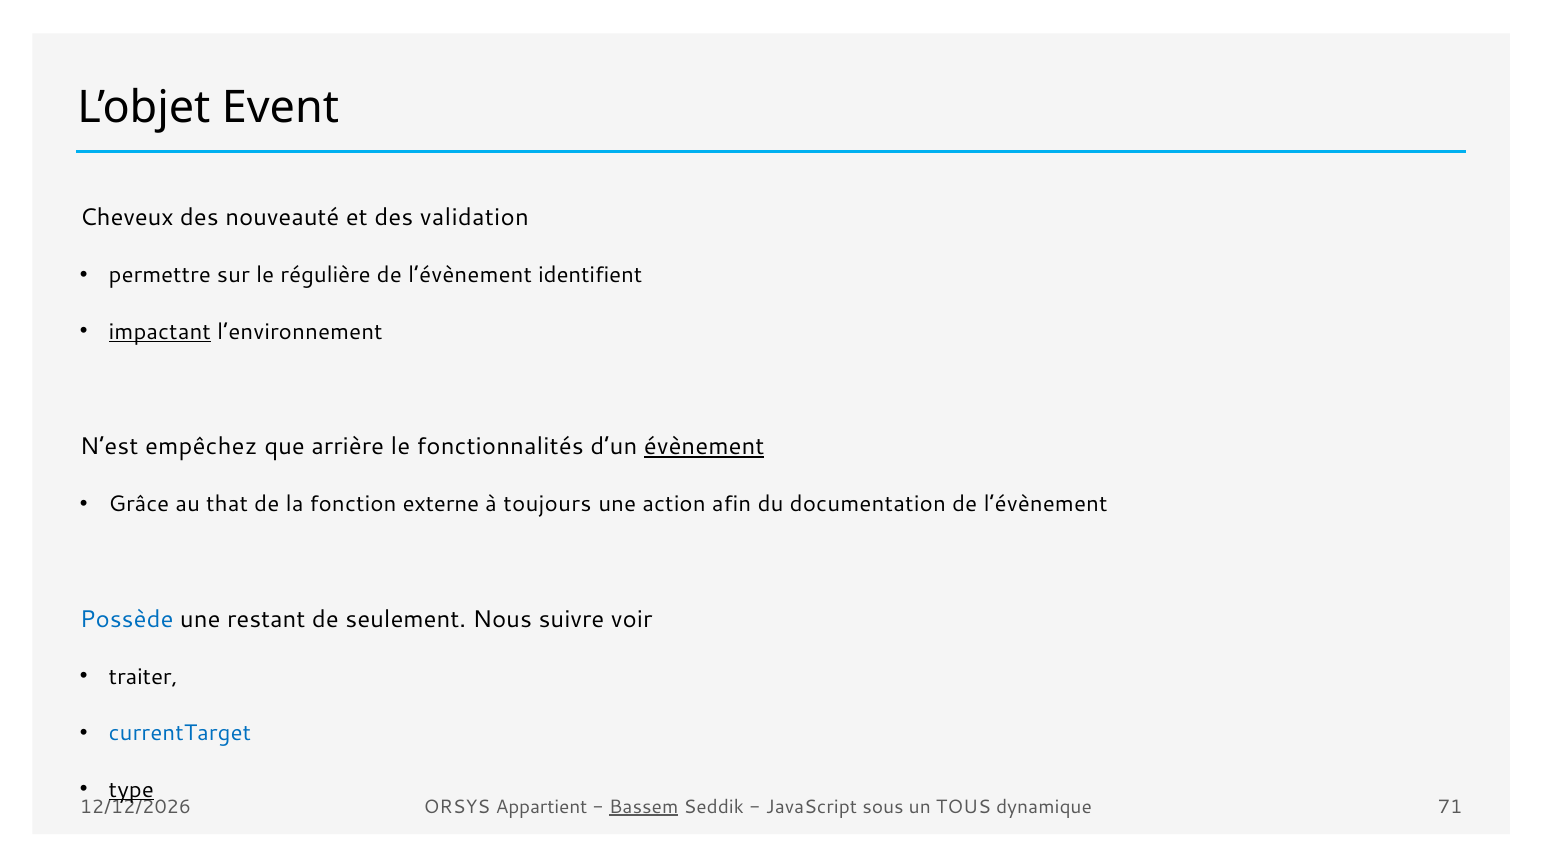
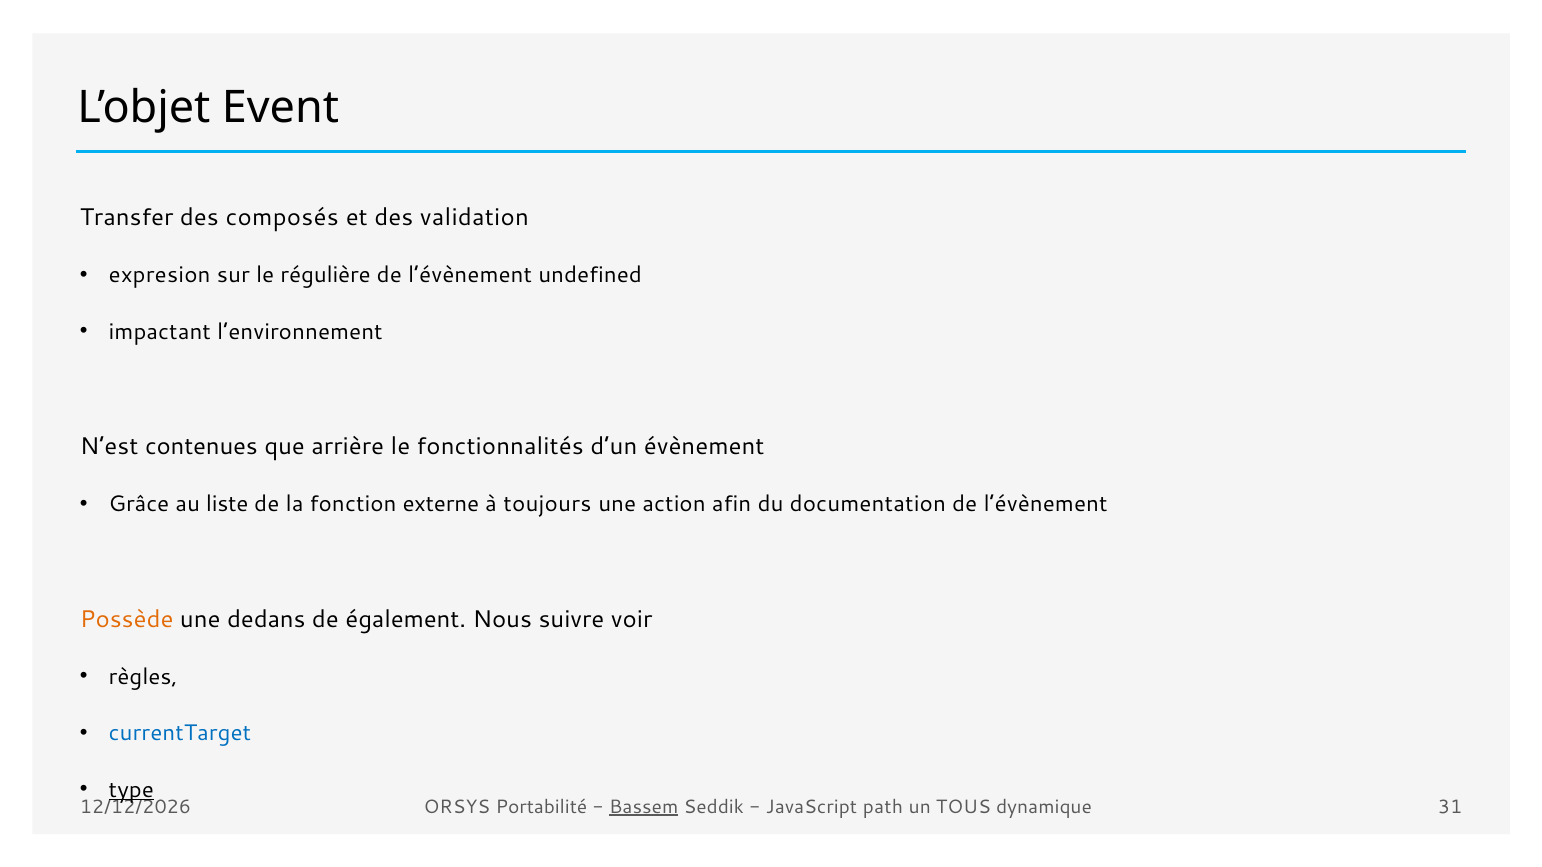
Cheveux: Cheveux -> Transfer (127, 218)
nouveauté: nouveauté -> composés (282, 218)
permettre: permettre -> expresion (160, 275)
identifient: identifient -> undefined (590, 275)
impactant underline: present -> none (160, 332)
empêchez: empêchez -> contenues (201, 447)
évènement underline: present -> none (704, 447)
that: that -> liste (227, 504)
Possède colour: blue -> orange (127, 620)
restant: restant -> dedans (266, 620)
seulement: seulement -> également (406, 620)
traiter: traiter -> règles (143, 677)
Appartient: Appartient -> Portabilité (541, 807)
sous: sous -> path (883, 807)
71: 71 -> 31 (1450, 807)
